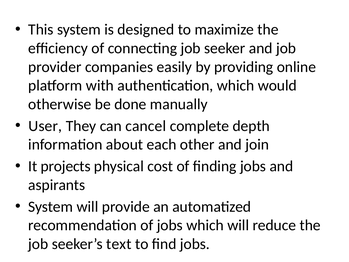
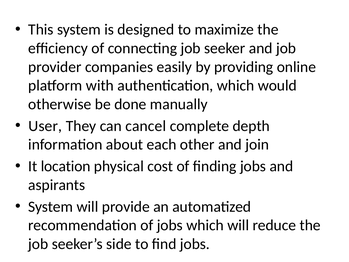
projects: projects -> location (66, 166)
text: text -> side (119, 244)
